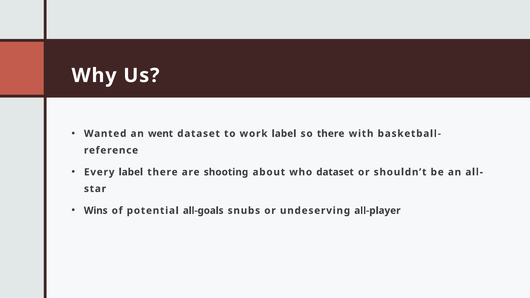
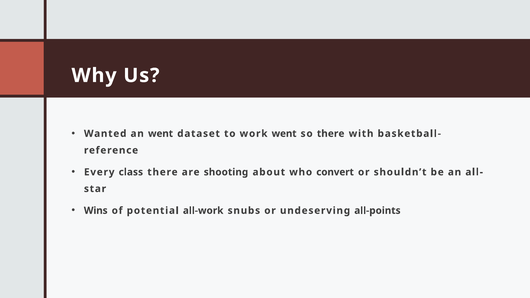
work label: label -> went (284, 134)
Every label: label -> class (131, 172)
who dataset: dataset -> convert (335, 172)
all-goals: all-goals -> all-work (203, 211)
all-player: all-player -> all-points (377, 211)
